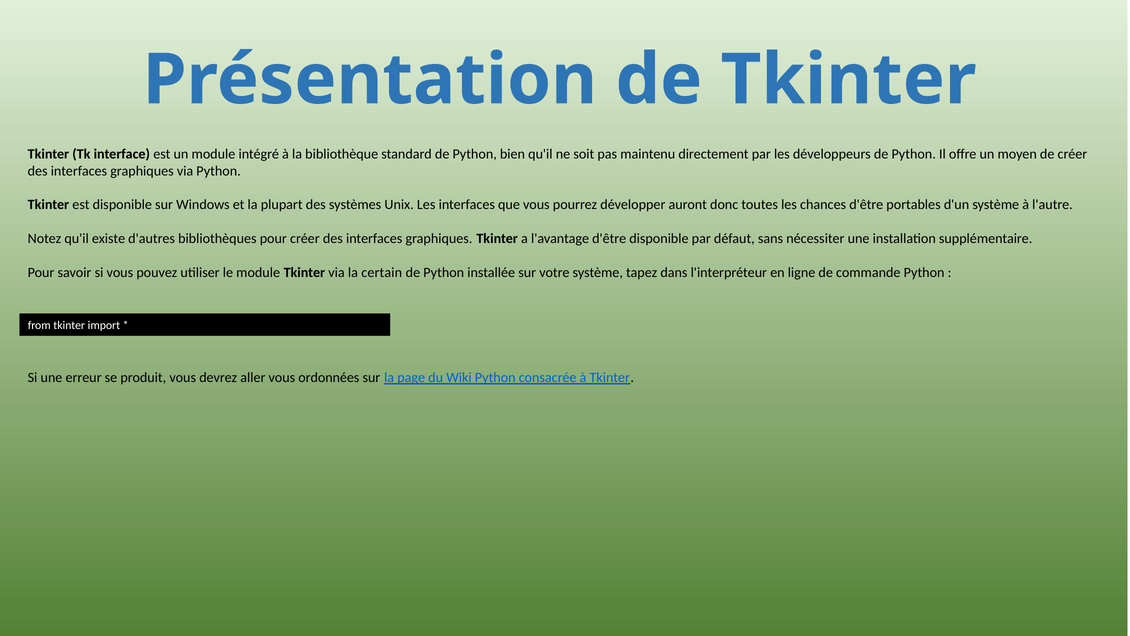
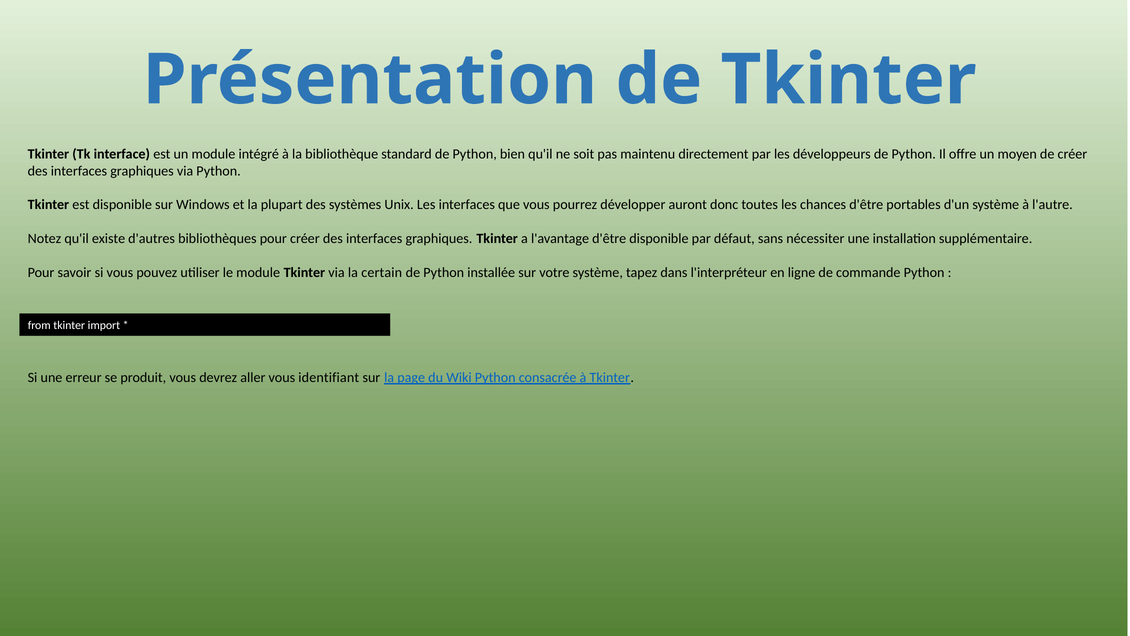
ordonnées: ordonnées -> identifiant (329, 377)
